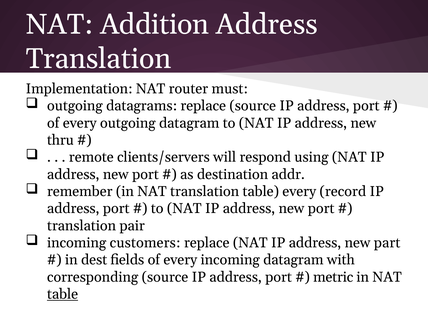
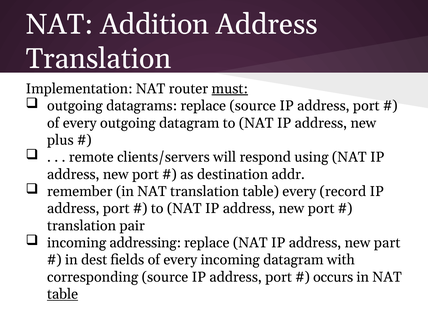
must underline: none -> present (230, 89)
thru: thru -> plus (60, 140)
customers: customers -> addressing (145, 243)
metric: metric -> occurs (333, 277)
